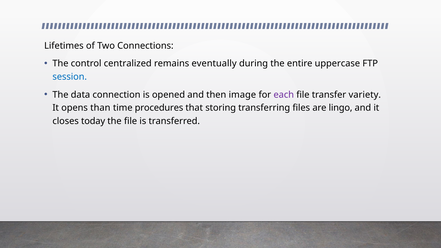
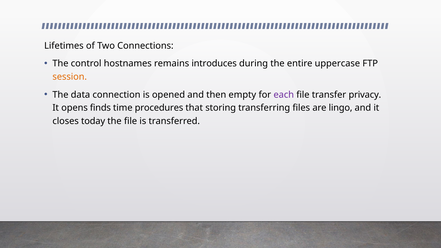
centralized: centralized -> hostnames (128, 64)
eventually: eventually -> introduces (214, 64)
session colour: blue -> orange (70, 77)
image: image -> empty (242, 95)
variety: variety -> privacy (365, 95)
than: than -> finds (100, 108)
